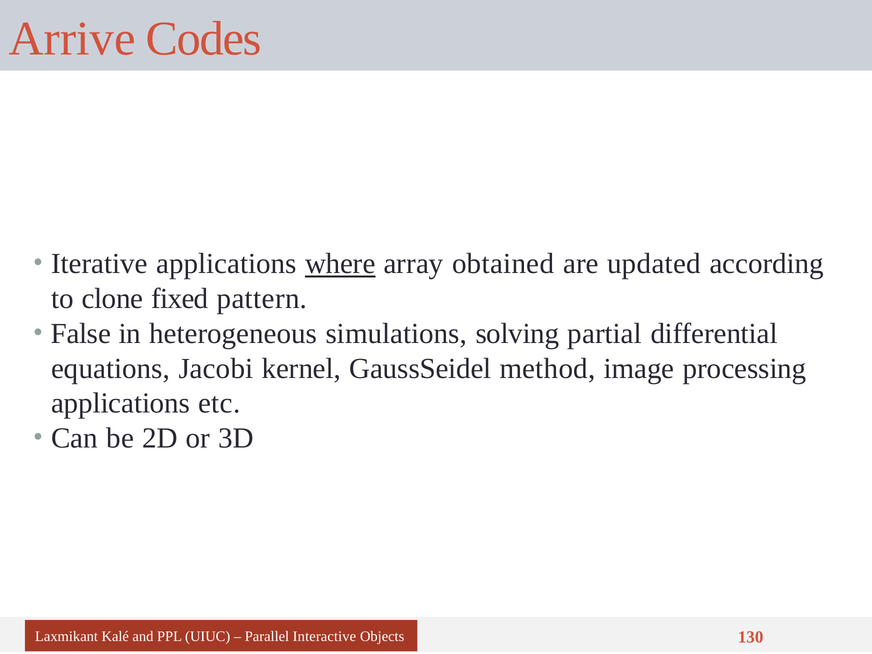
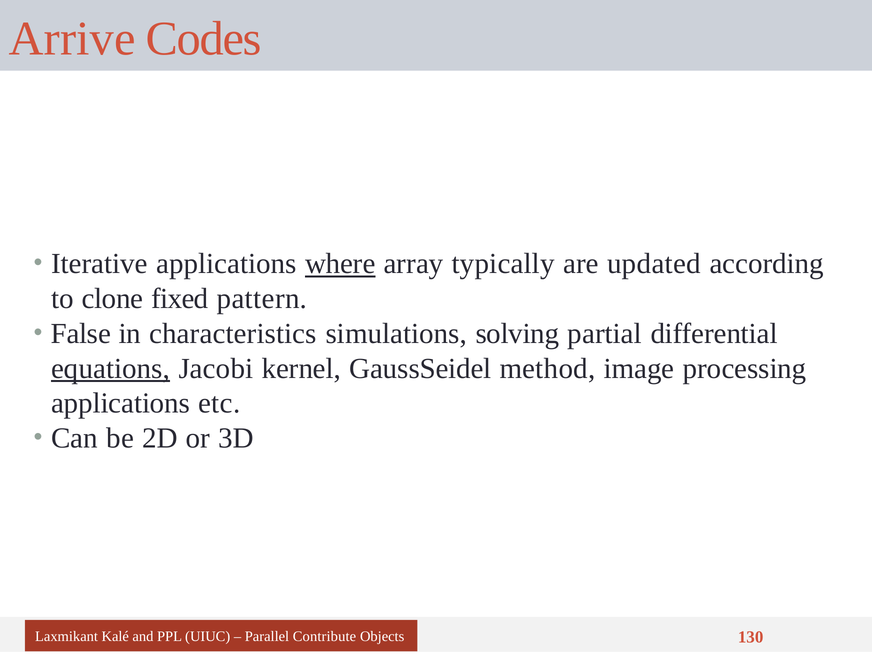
obtained: obtained -> typically (503, 264)
heterogeneous: heterogeneous -> characteristics (233, 334)
equations underline: none -> present (111, 369)
Interactive: Interactive -> Contribute (324, 637)
